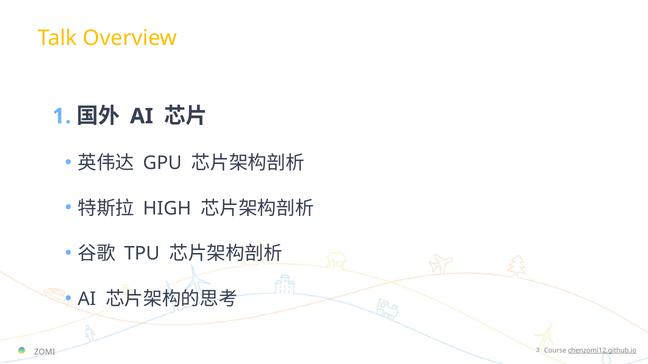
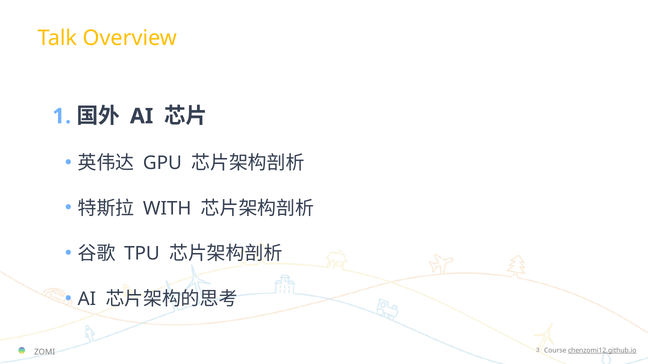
HIGH: HIGH -> WITH (167, 208)
